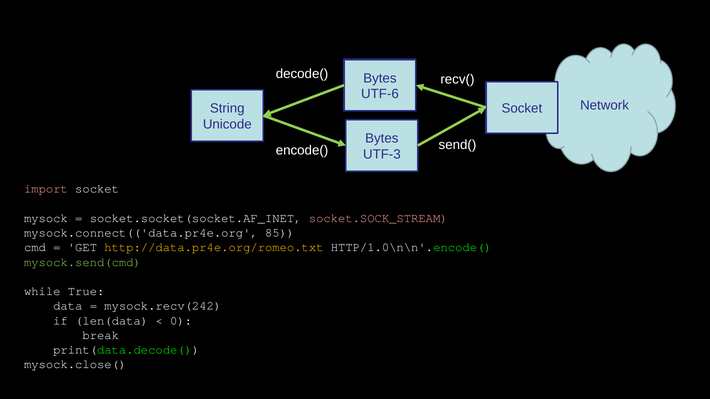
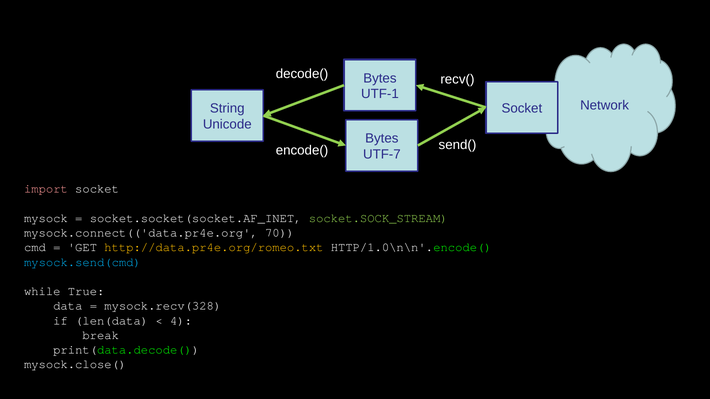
UTF-6: UTF-6 -> UTF-1 (380, 94)
UTF-3: UTF-3 -> UTF-7 (382, 155)
socket.SOCK_STREAM colour: pink -> light green (378, 218)
85: 85 -> 70 (280, 233)
mysock.send(cmd colour: light green -> light blue (82, 262)
mysock.recv(242: mysock.recv(242 -> mysock.recv(328 (163, 306)
0: 0 -> 4 (181, 321)
